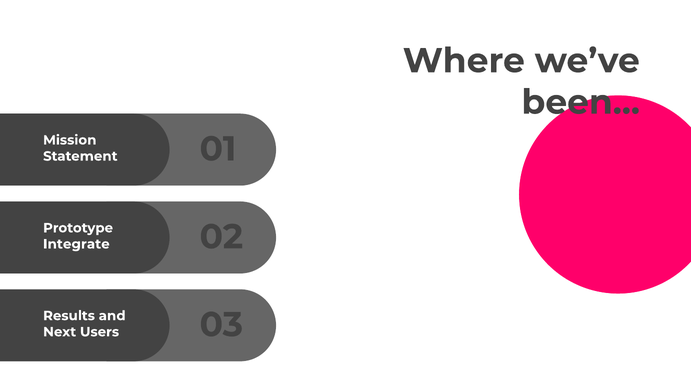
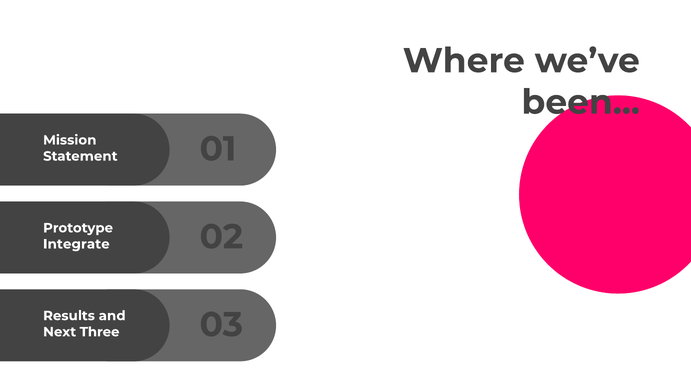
Users: Users -> Three (100, 332)
